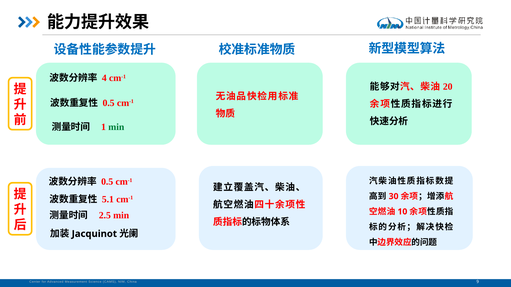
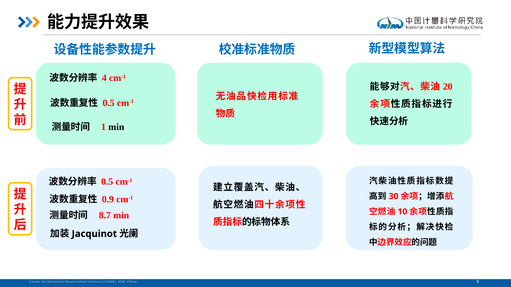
min colour: green -> black (116, 127)
5.1: 5.1 -> 0.9 (108, 200)
2.5: 2.5 -> 8.7 (105, 216)
